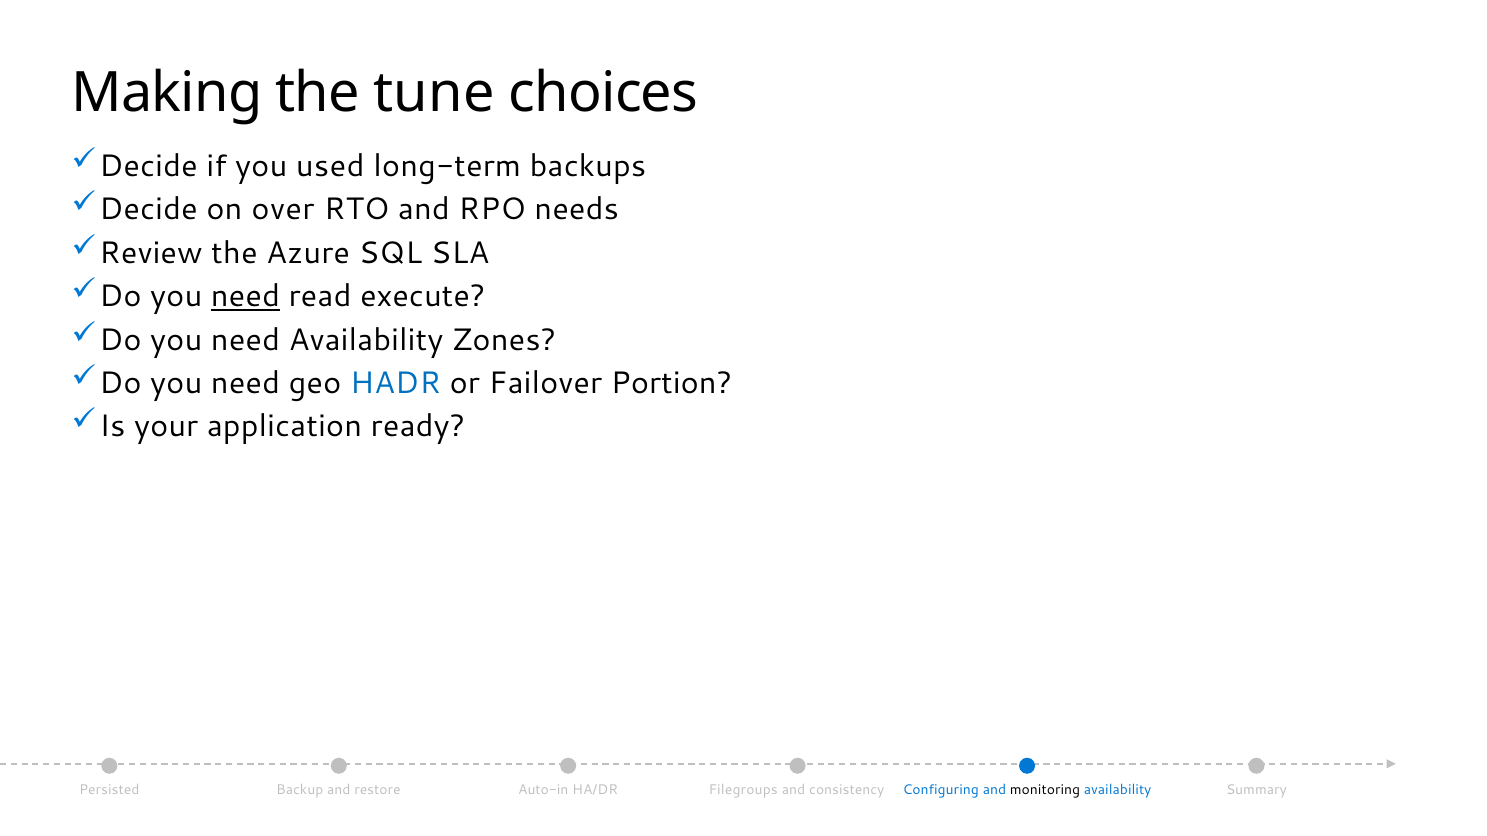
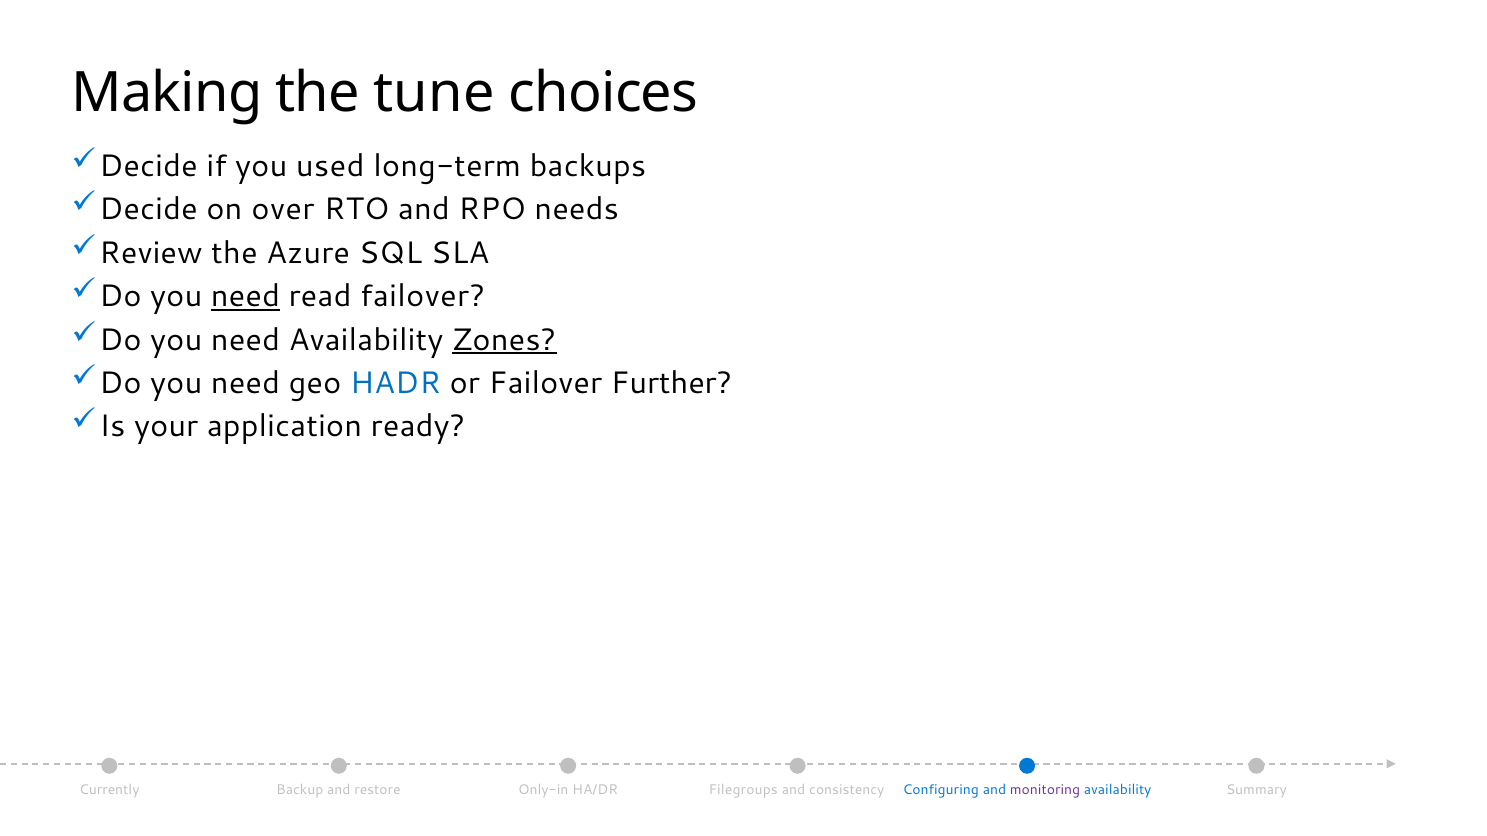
read execute: execute -> failover (423, 297)
Zones underline: none -> present (504, 340)
Portion: Portion -> Further (672, 383)
Persisted: Persisted -> Currently (109, 790)
Auto-in: Auto-in -> Only-in (543, 790)
monitoring colour: black -> purple (1045, 790)
